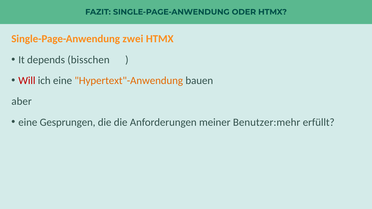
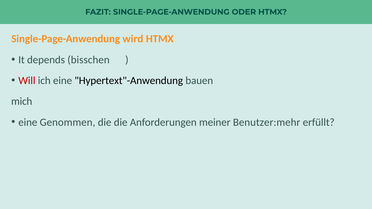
zwei: zwei -> wird (133, 39)
Hypertext"-Anwendung colour: orange -> black (129, 81)
aber: aber -> mich (22, 102)
Gesprungen: Gesprungen -> Genommen (68, 122)
